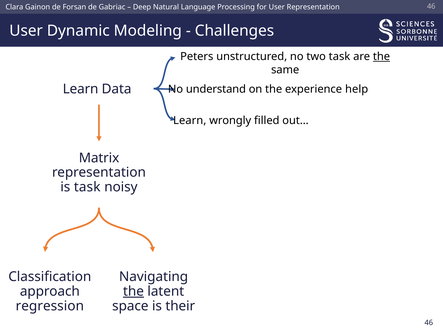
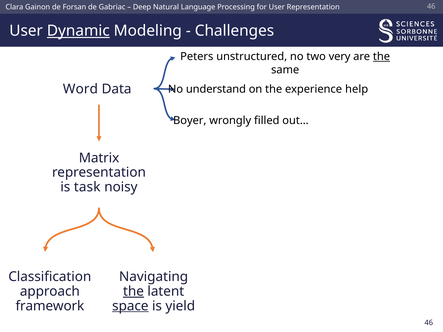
Dynamic underline: none -> present (78, 31)
two task: task -> very (340, 57)
Learn: Learn -> Word (80, 89)
Learn: Learn -> Boyer (190, 121)
regression: regression -> framework (50, 306)
space underline: none -> present (130, 306)
their: their -> yield (180, 306)
